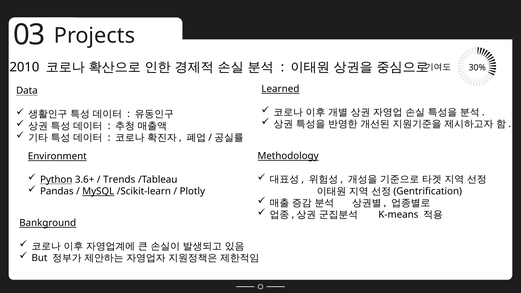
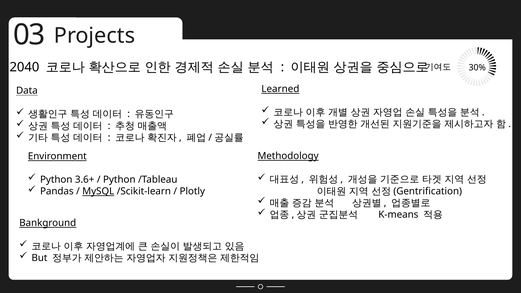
2010: 2010 -> 2040 (24, 67)
Python underline: present -> none (56, 180)
Trends: Trends -> Python (119, 180)
